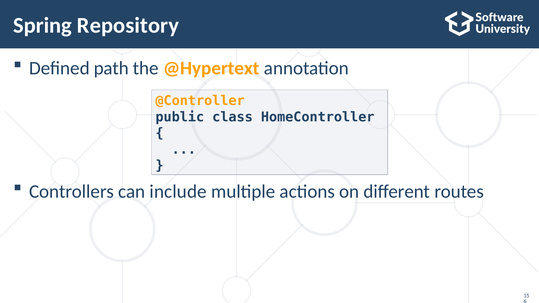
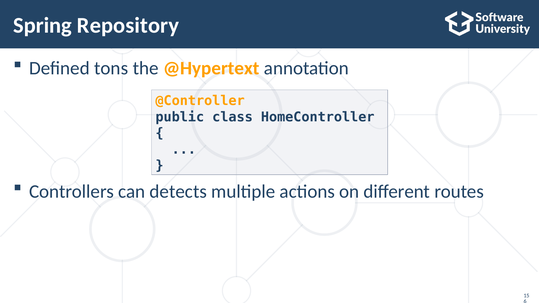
path: path -> tons (111, 68)
include: include -> detects (178, 192)
